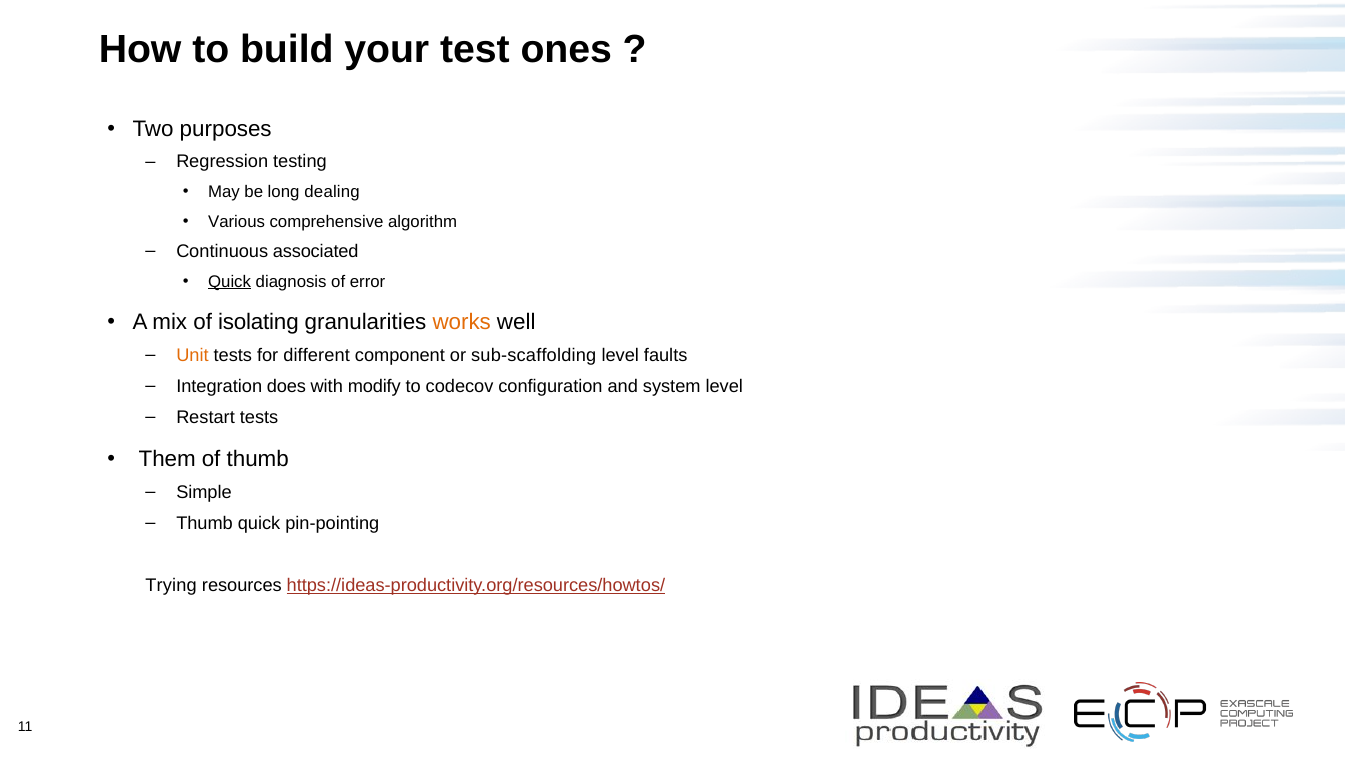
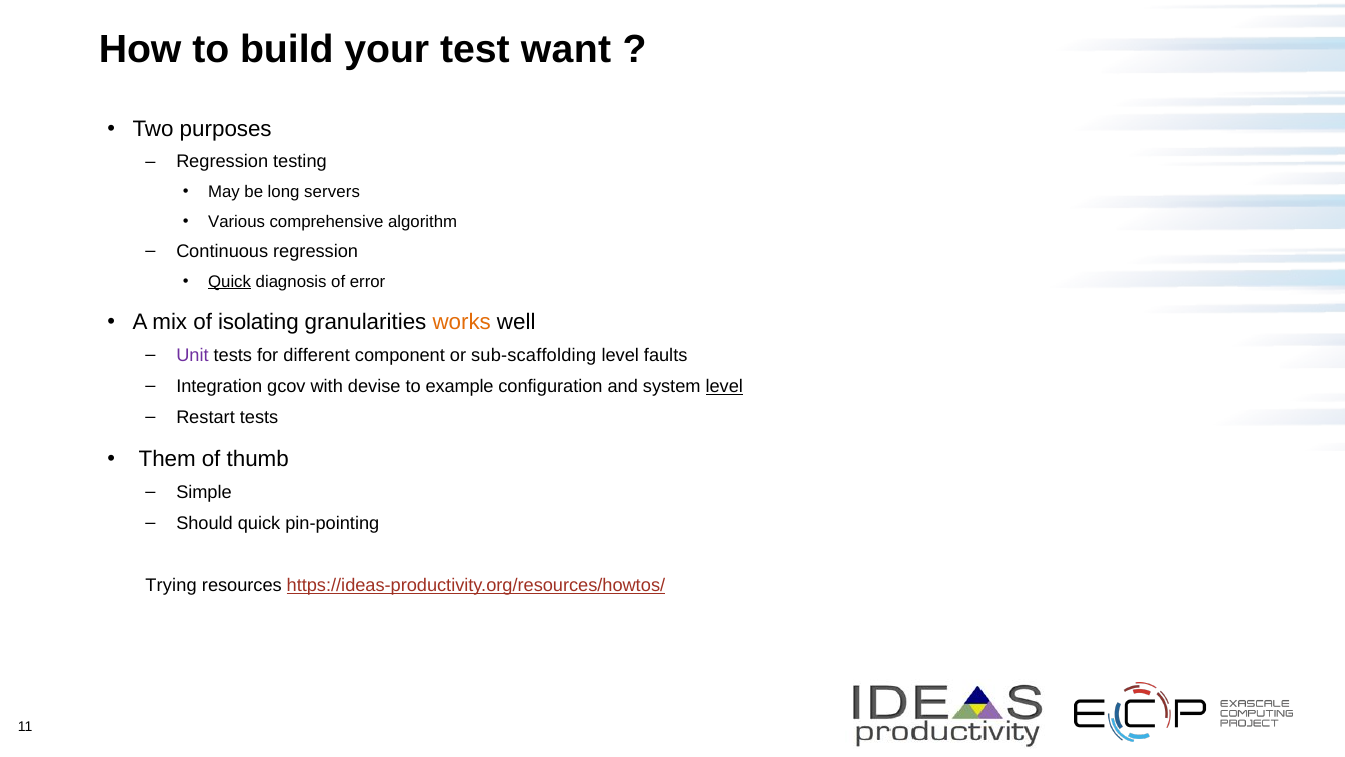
ones: ones -> want (566, 50)
dealing: dealing -> servers (332, 192)
Continuous associated: associated -> regression (316, 252)
Unit colour: orange -> purple (192, 356)
does: does -> gcov (286, 387)
modify: modify -> devise (374, 387)
codecov: codecov -> example (460, 387)
level underline: none -> present (724, 387)
Thumb: Thumb -> Should (205, 523)
